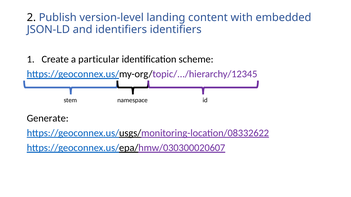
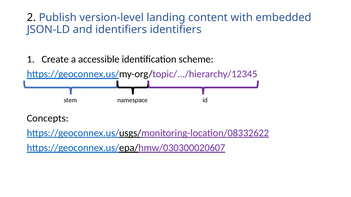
particular: particular -> accessible (99, 59)
Generate: Generate -> Concepts (48, 118)
